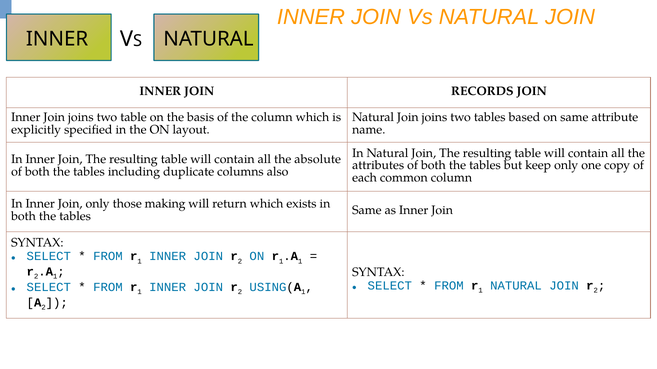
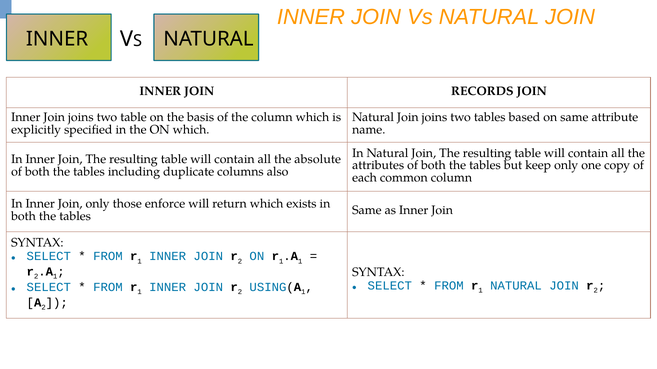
ON layout: layout -> which (191, 130)
making: making -> enforce (165, 204)
